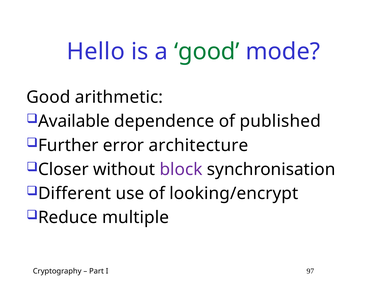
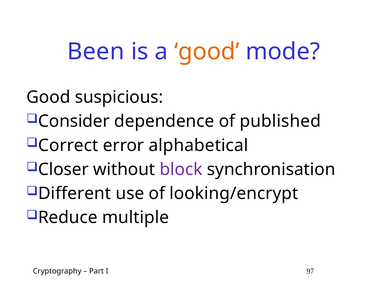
Hello: Hello -> Been (96, 52)
good colour: green -> orange (207, 52)
arithmetic: arithmetic -> suspicious (119, 97)
Available: Available -> Consider (74, 121)
Further: Further -> Correct (68, 145)
architecture: architecture -> alphabetical (198, 145)
